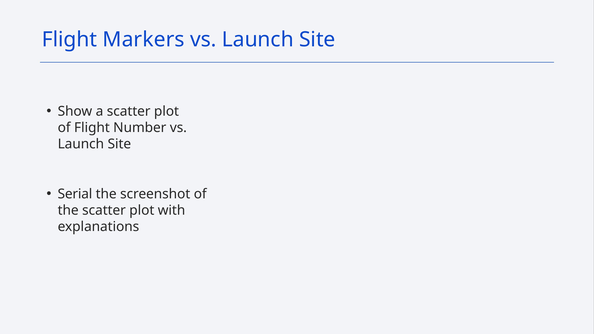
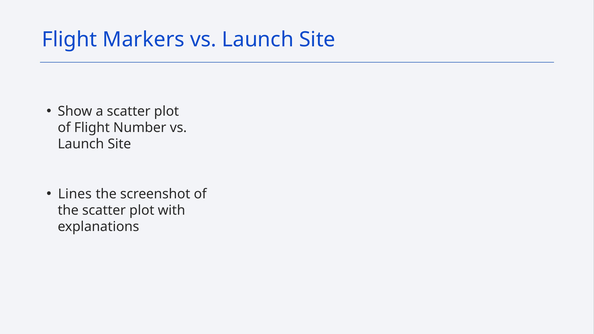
Serial: Serial -> Lines (75, 194)
